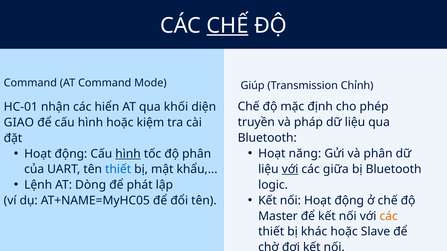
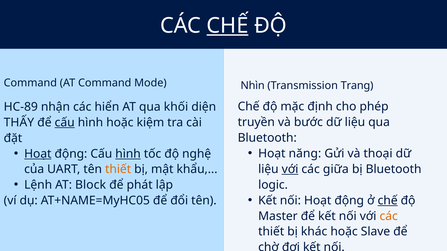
Giúp: Giúp -> Nhìn (253, 86)
Chỉnh: Chỉnh -> Trang (357, 86)
HC-01: HC-01 -> HC-89 (21, 107)
pháp: pháp -> bước (308, 123)
GIAO: GIAO -> THẤY (19, 123)
cấu underline: none -> present (65, 123)
và phân: phân -> thoại (378, 154)
Hoạt underline: none -> present (38, 154)
độ phân: phân -> nghệ (197, 154)
thiết colour: blue -> orange (118, 170)
Dòng: Dòng -> Block (91, 185)
chế underline: none -> present (388, 201)
